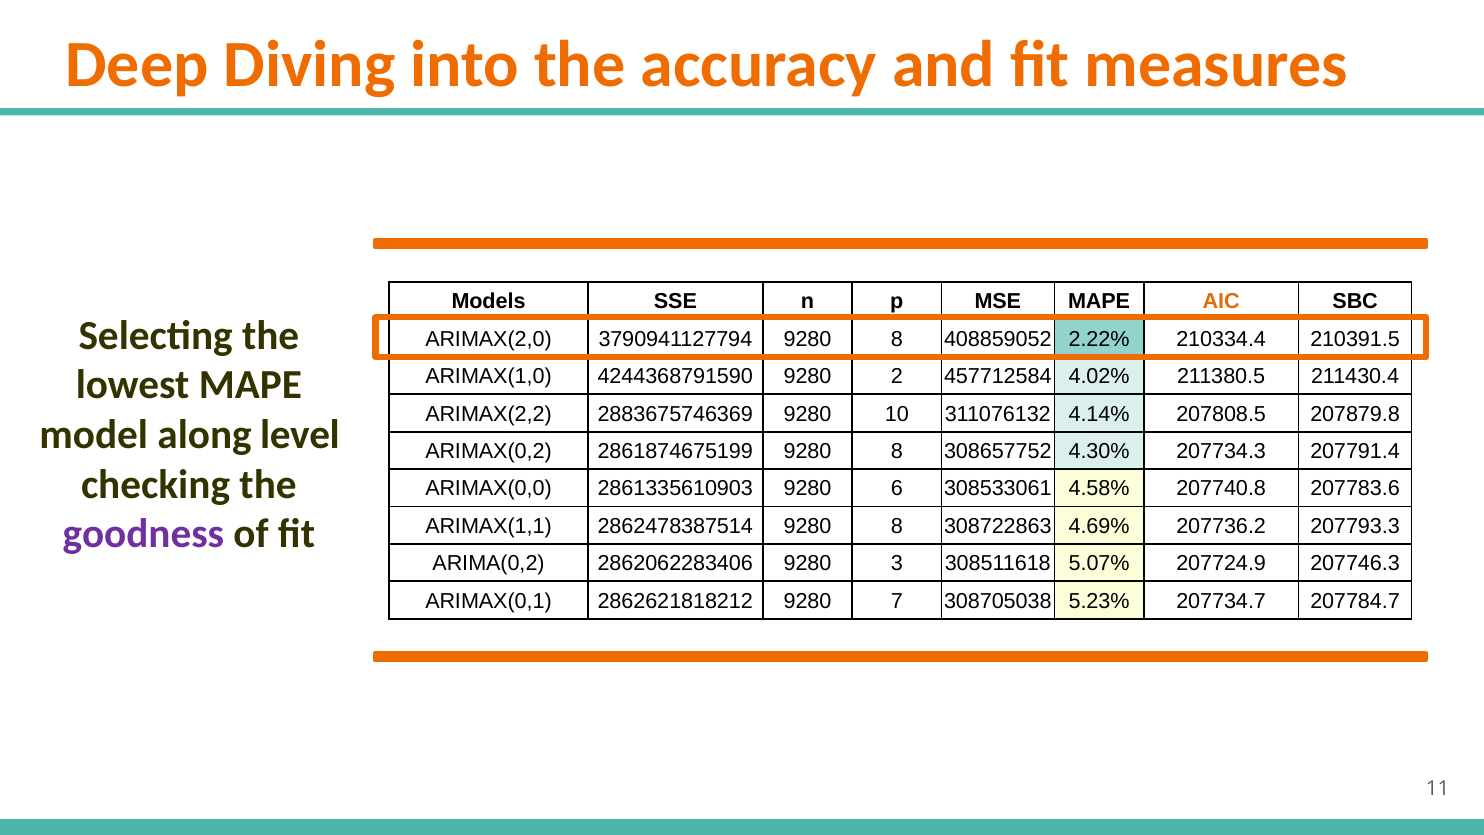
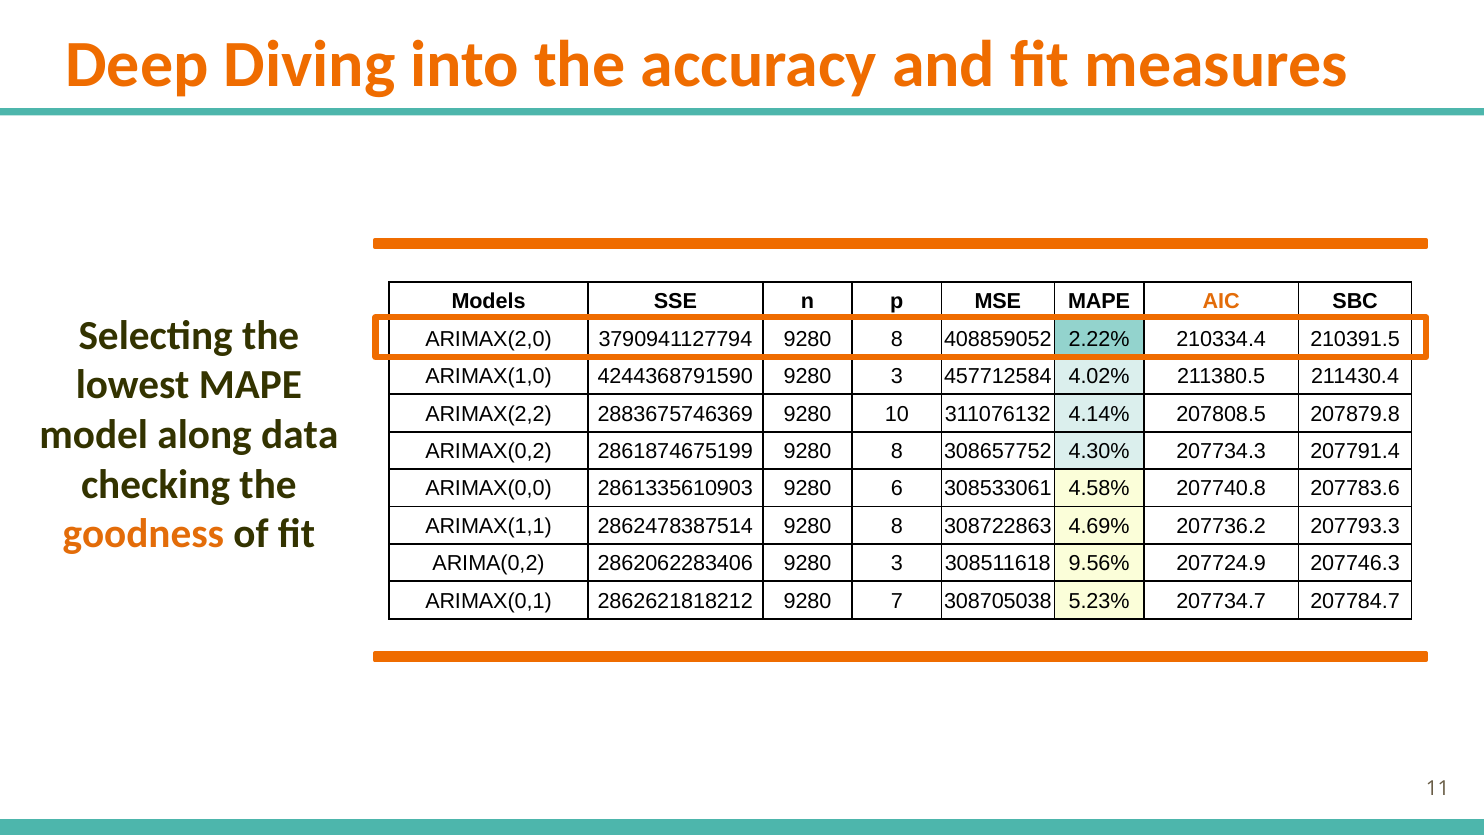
4244368791590 9280 2: 2 -> 3 (897, 376)
level: level -> data (300, 435)
goodness colour: purple -> orange (143, 534)
5.07%: 5.07% -> 9.56% (1099, 563)
